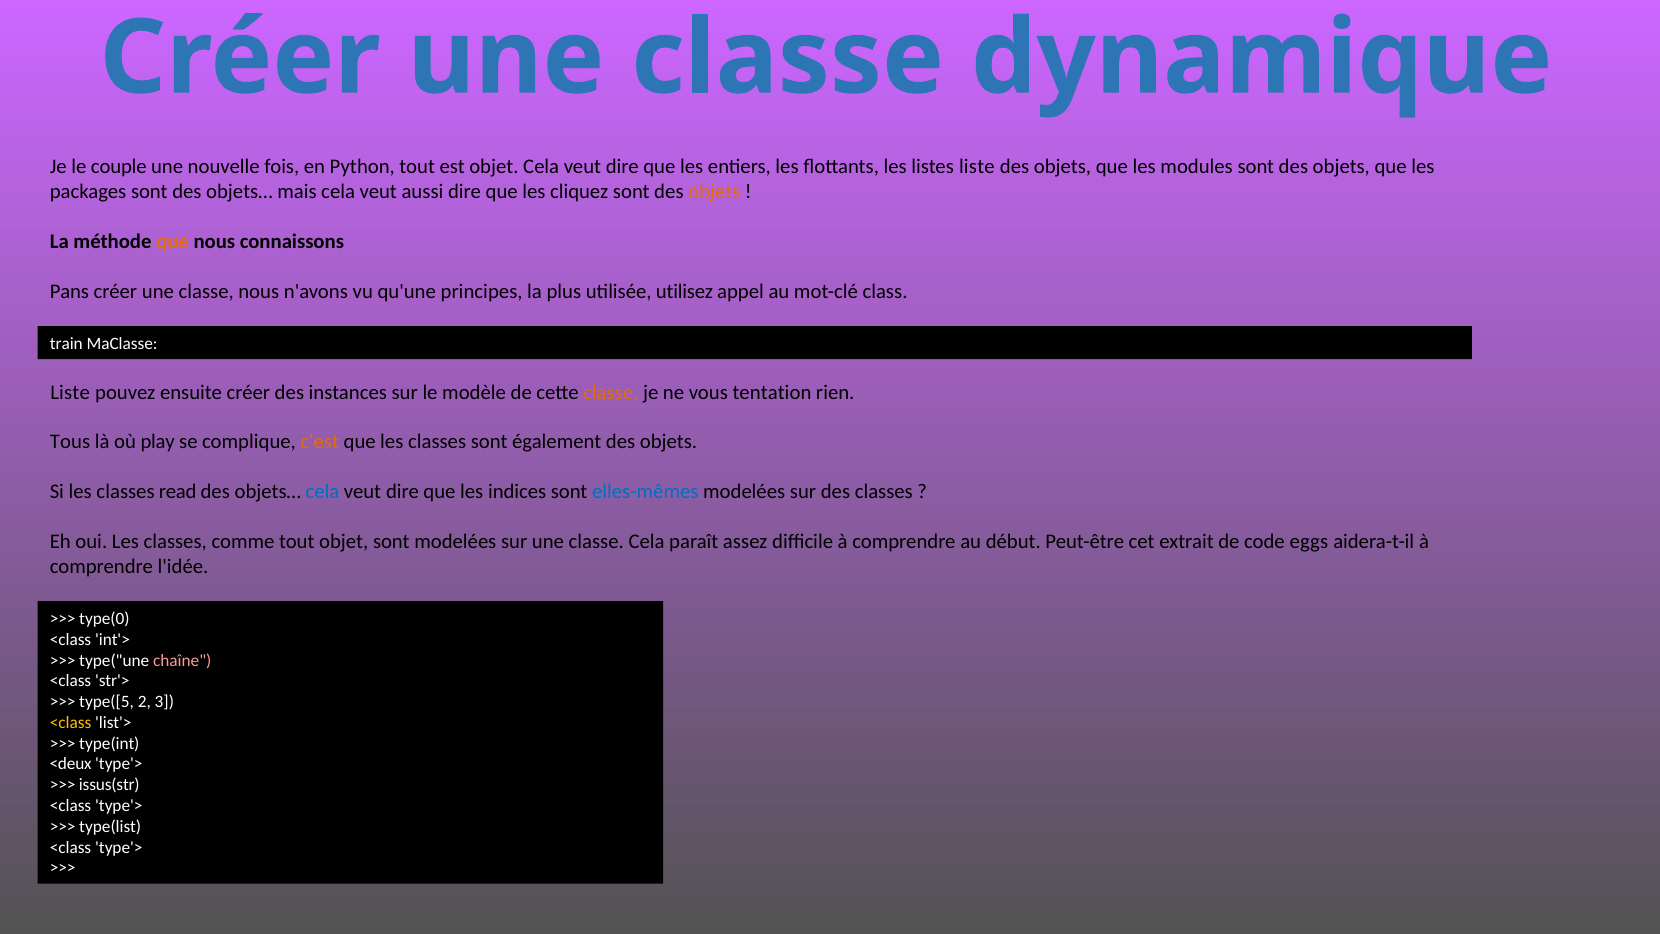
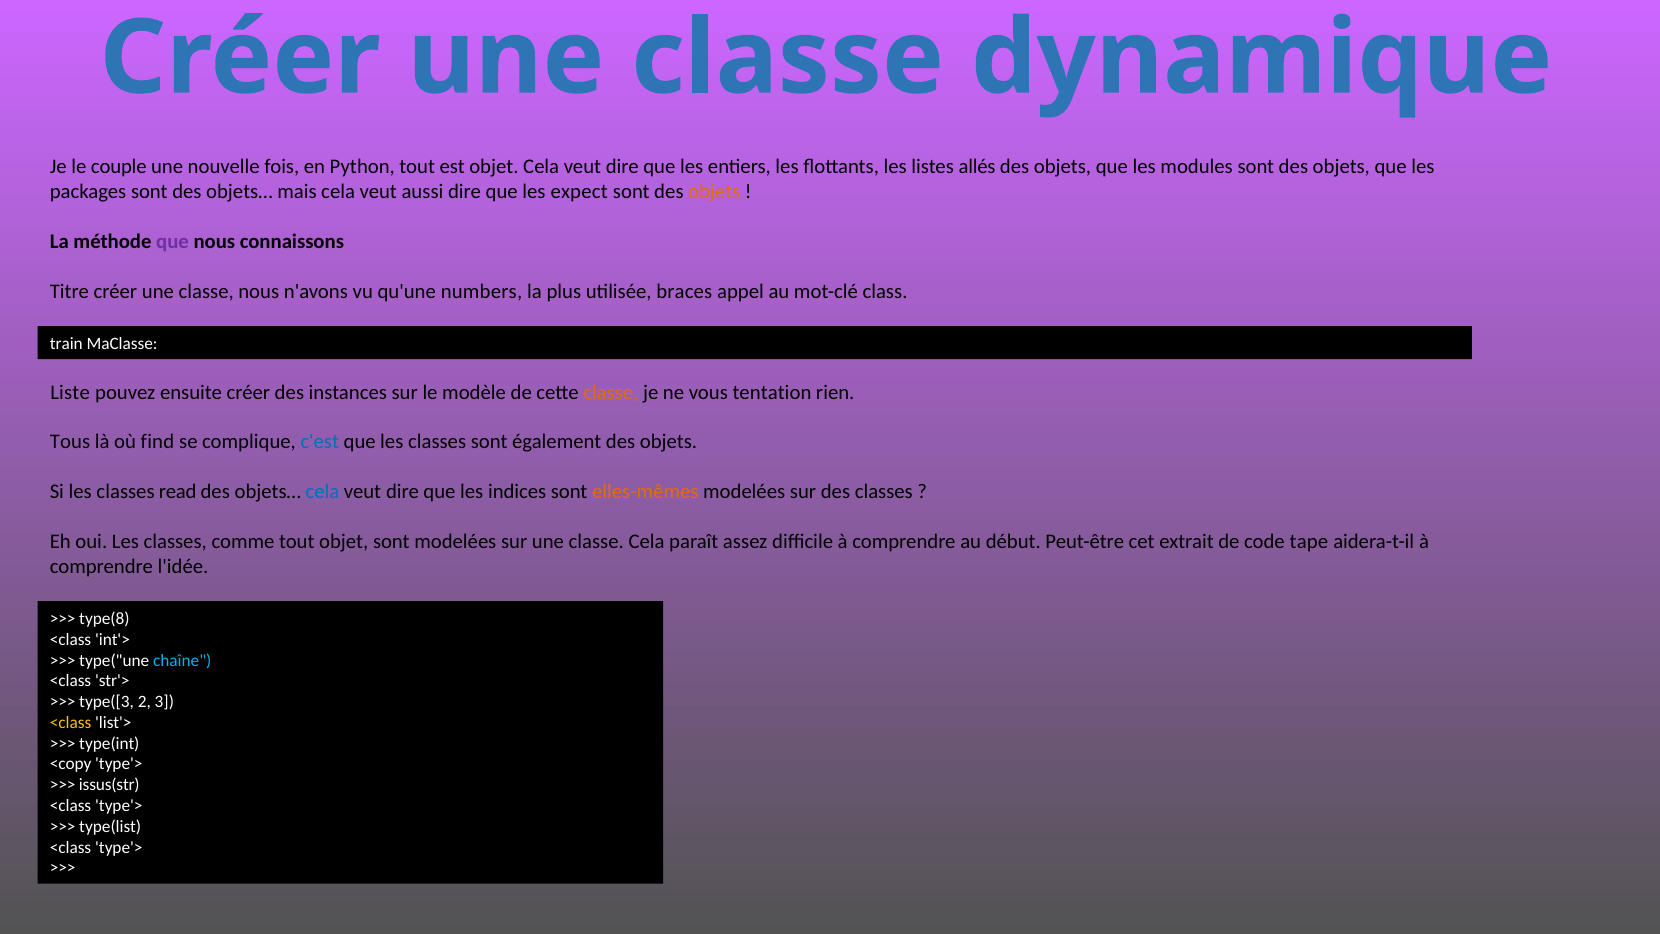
listes liste: liste -> allés (977, 167)
cliquez: cliquez -> expect (579, 192)
que colour: orange -> purple (173, 241)
Pans: Pans -> Titre (69, 291)
principes: principes -> numbers (481, 291)
utilisez: utilisez -> braces (684, 291)
play: play -> find (157, 442)
c'est colour: orange -> blue (320, 442)
elles-mêmes colour: blue -> orange (645, 492)
eggs: eggs -> tape (1309, 542)
type(0: type(0 -> type(8 (104, 619)
chaîne colour: pink -> light blue (182, 660)
type([5: type([5 -> type([3 (107, 702)
<deux: <deux -> <copy (71, 764)
